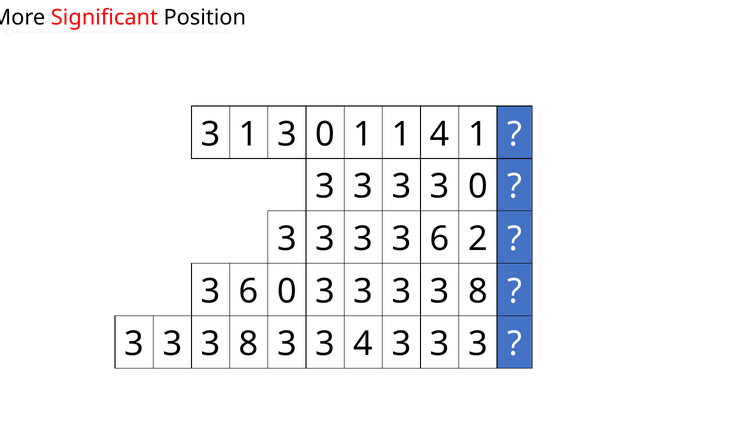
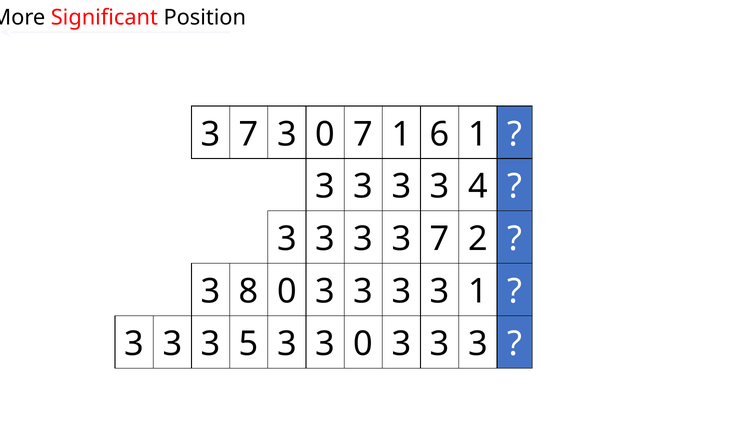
1: 1 -> 7 (249, 134)
0 1: 1 -> 7 (363, 134)
1 4: 4 -> 6 (440, 134)
3 3 0: 0 -> 4 (478, 186)
3 3 6: 6 -> 7 (440, 239)
6: 6 -> 8 (249, 291)
8: 8 -> 1 (478, 291)
8: 8 -> 5 (249, 344)
3 3 4: 4 -> 0 (363, 344)
